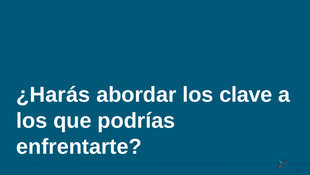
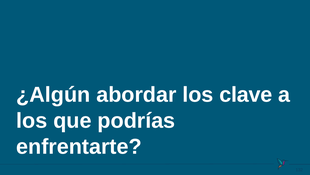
¿Harás: ¿Harás -> ¿Algún (53, 94)
